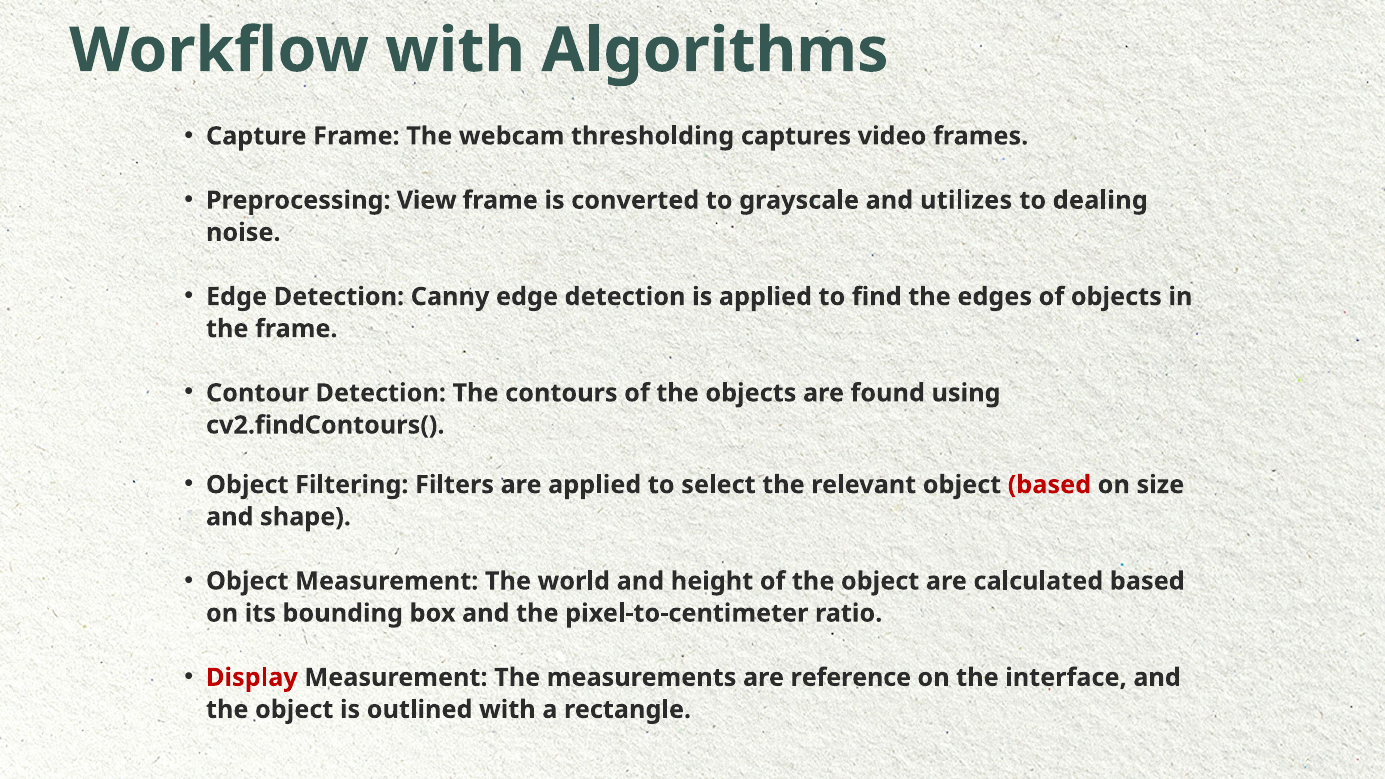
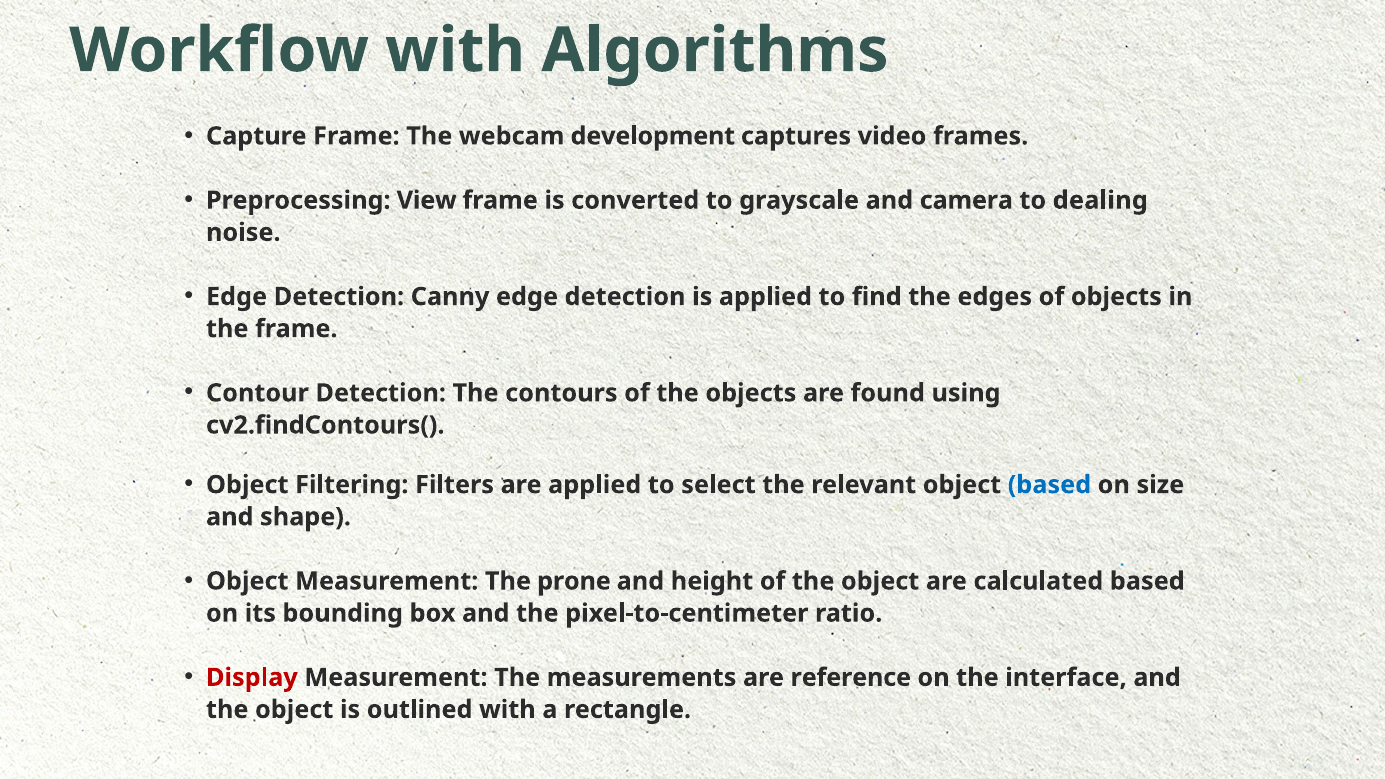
thresholding: thresholding -> development (653, 136)
utilizes: utilizes -> camera (966, 200)
based colour: red -> blue (1049, 485)
world: world -> prone (574, 581)
